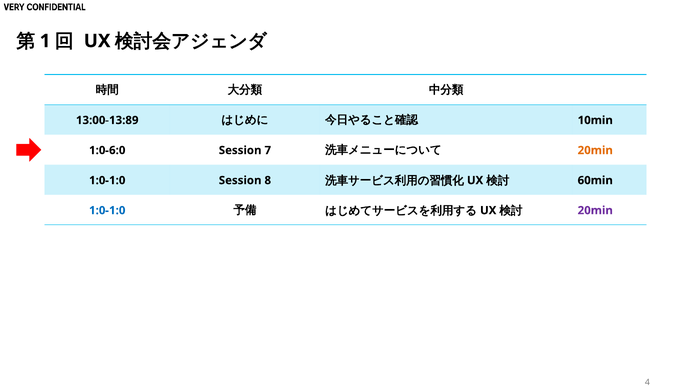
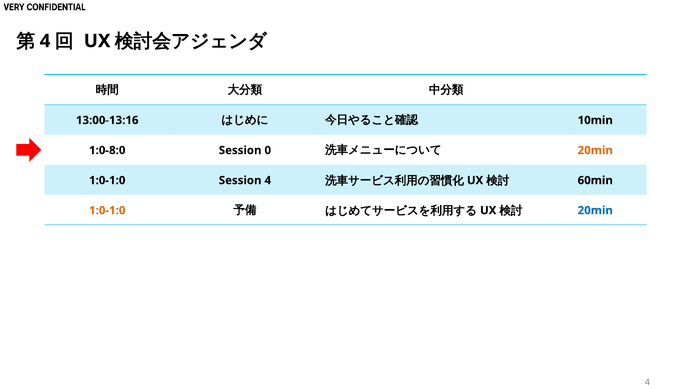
1: 1 -> 4 (45, 41)
13:00-13:89: 13:00-13:89 -> 13:00-13:16 (107, 120)
1:0-6:0: 1:0-6:0 -> 1:0-8:0 (107, 150)
7: 7 -> 0 (268, 150)
Session 8: 8 -> 4 (268, 180)
1:0-1:0 colour: blue -> orange (107, 210)
20min colour: purple -> blue (595, 210)
